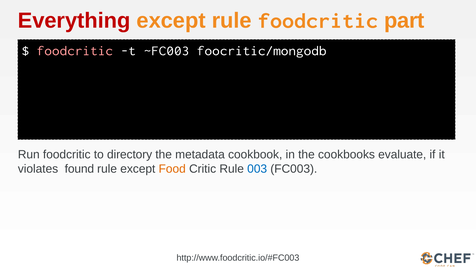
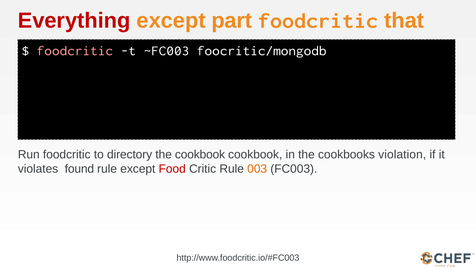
except rule: rule -> part (232, 21)
part: part -> that (404, 21)
the metadata: metadata -> cookbook (200, 154)
evaluate: evaluate -> violation (402, 154)
Food colour: orange -> red (172, 169)
003 colour: blue -> orange (257, 169)
